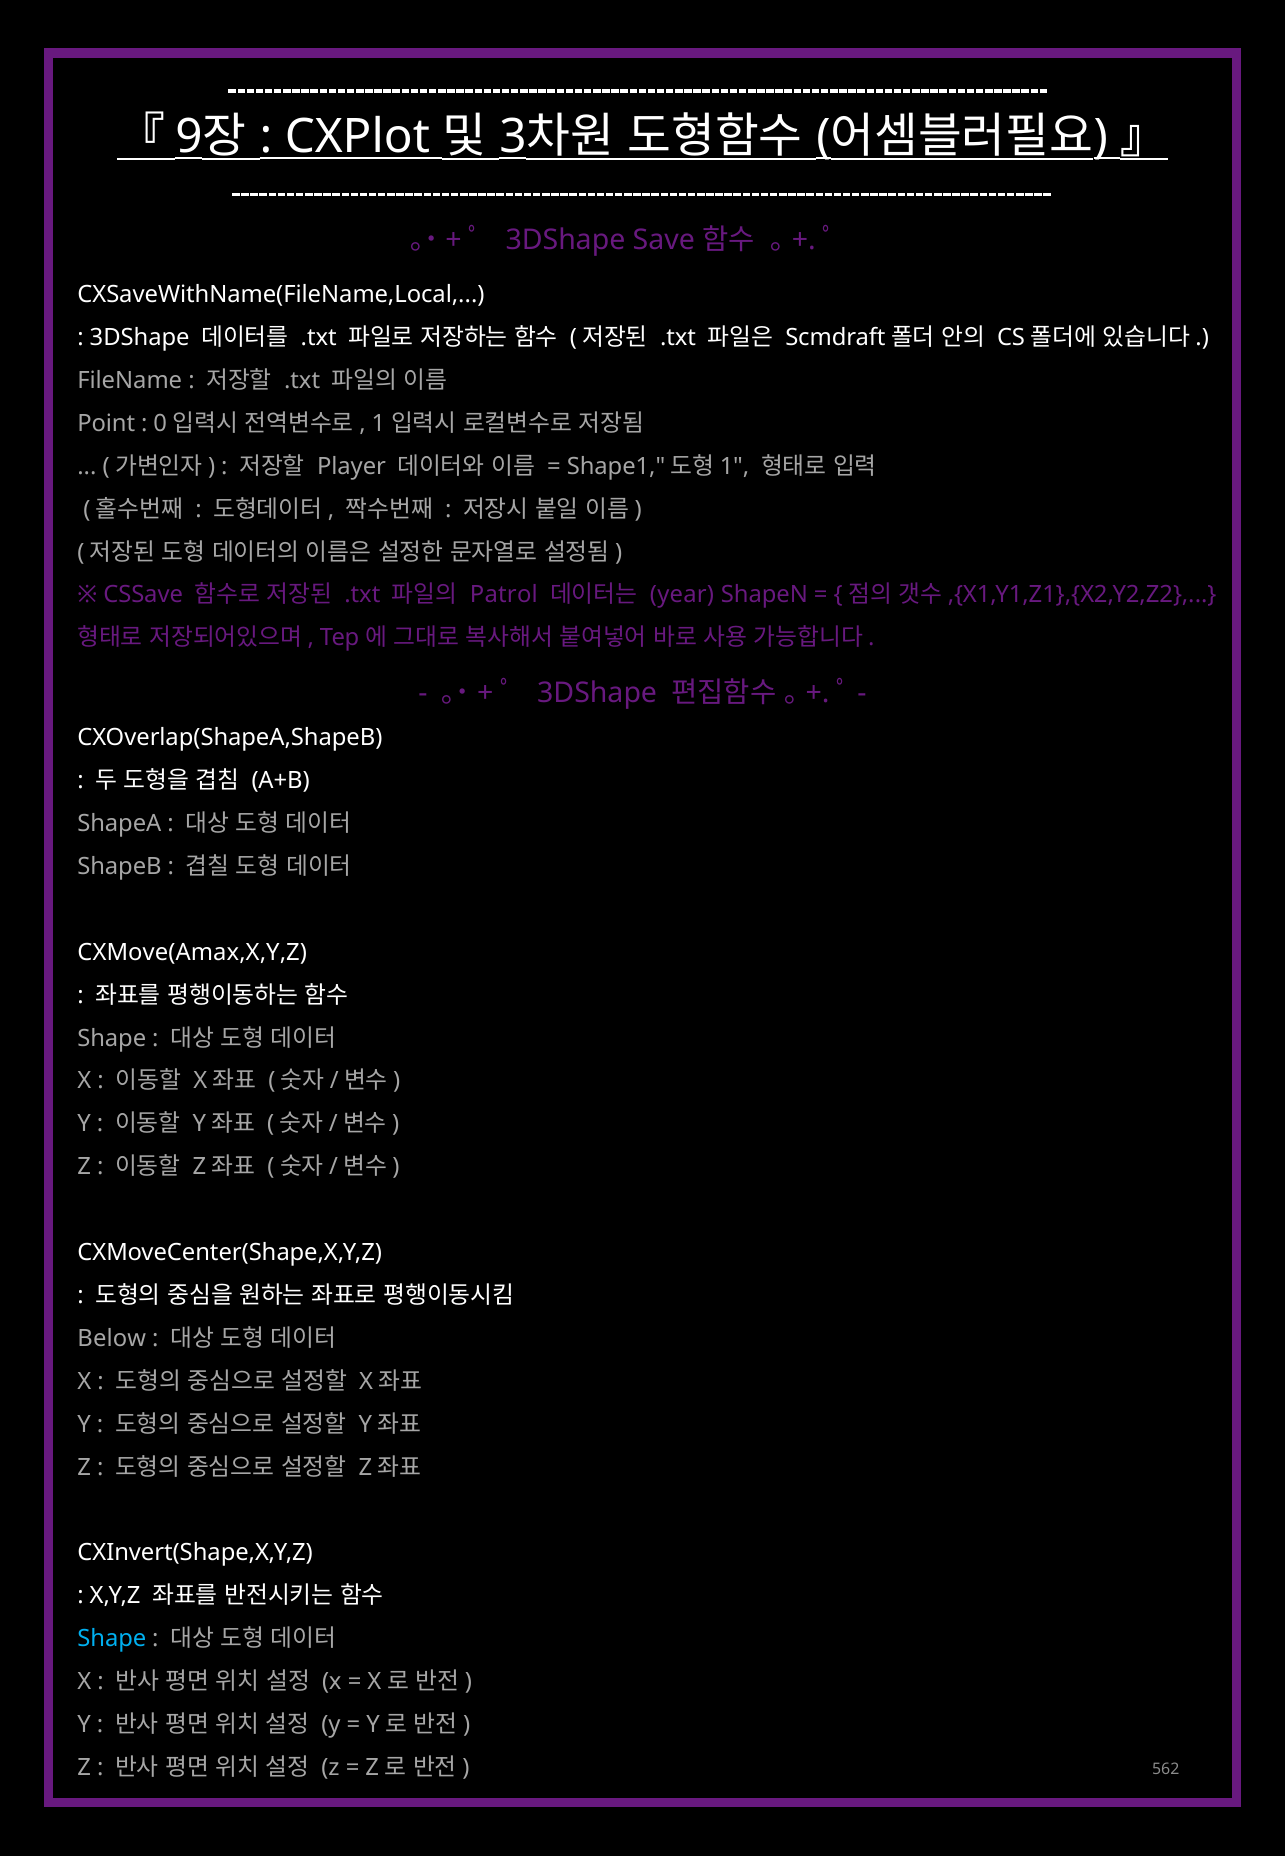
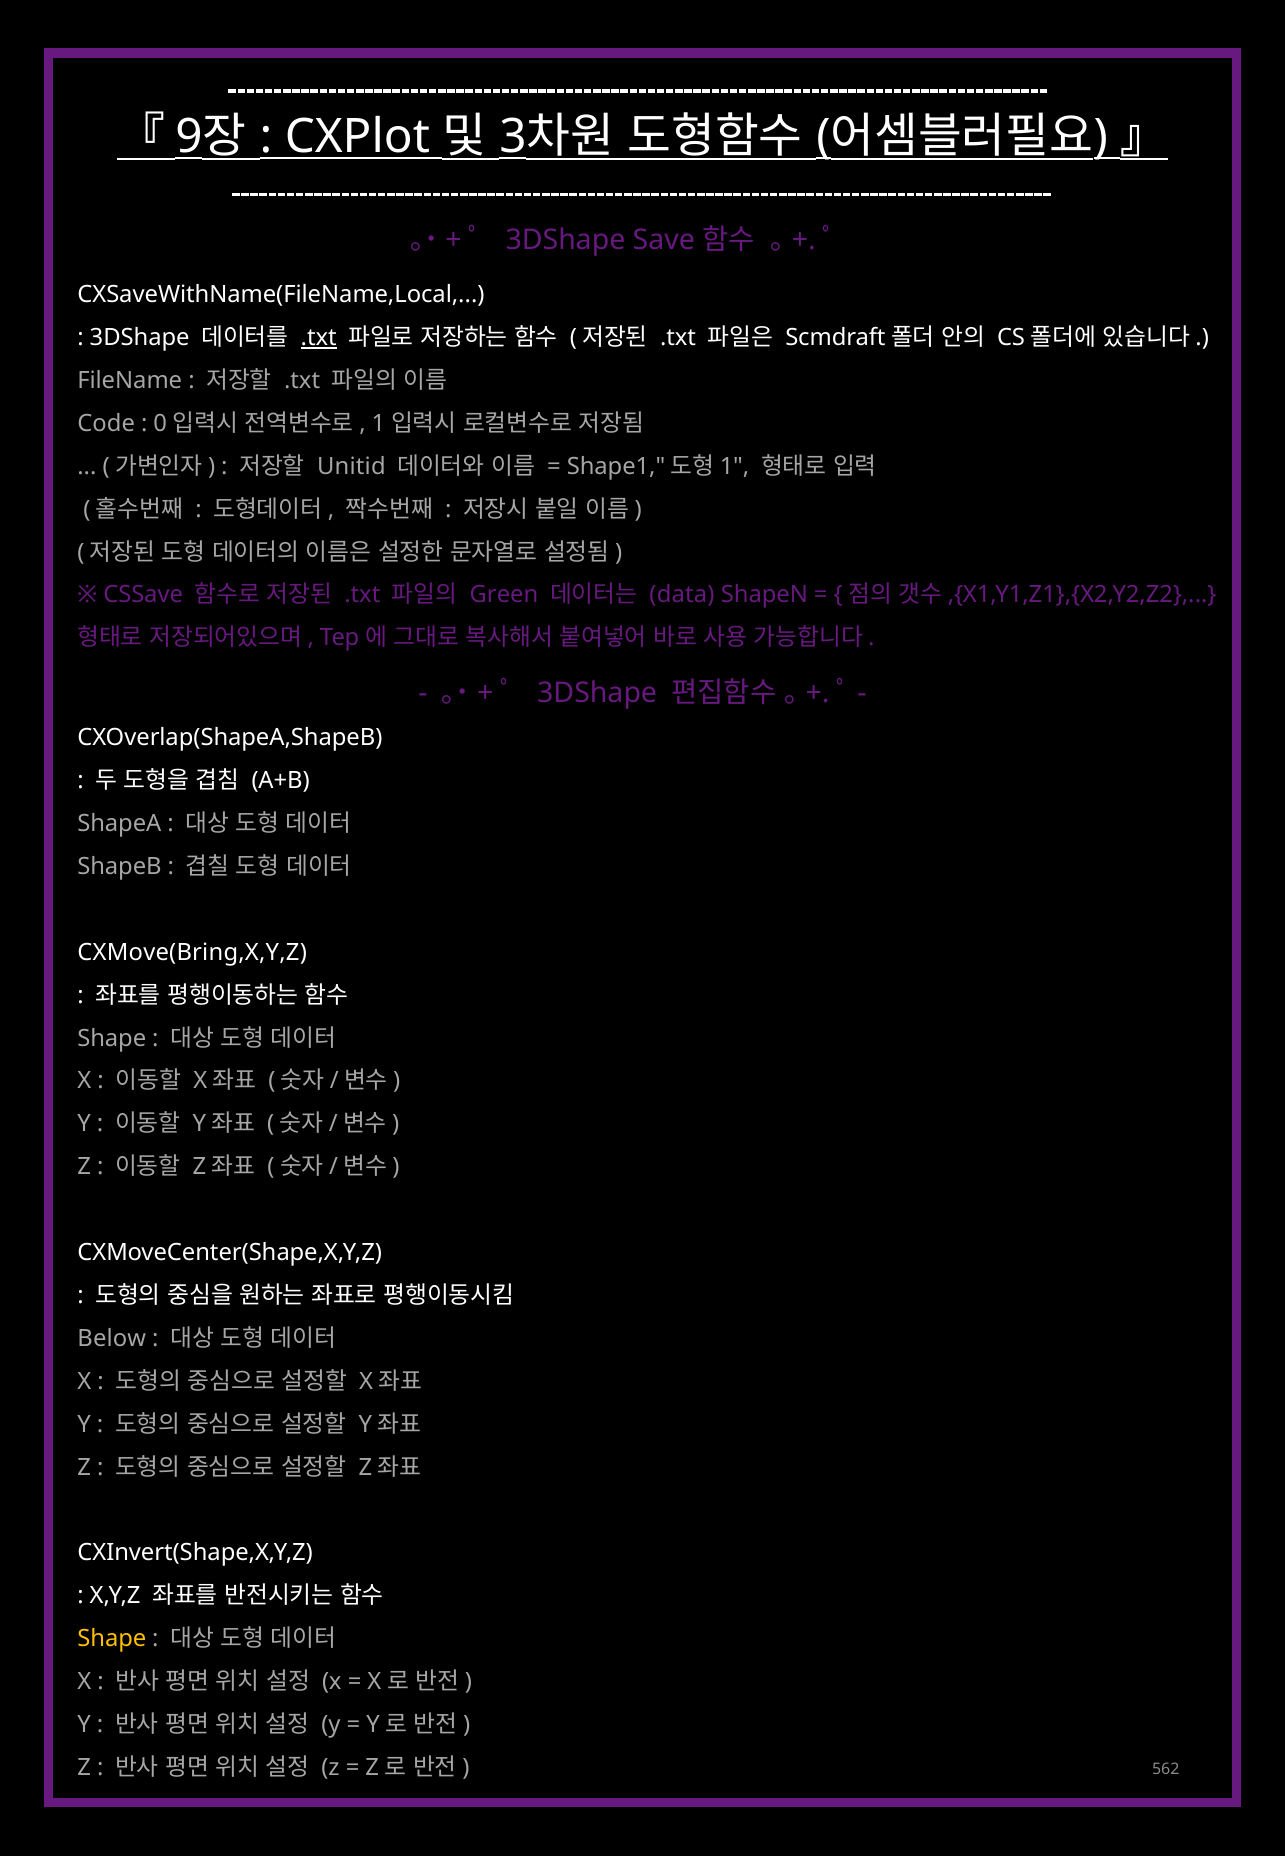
.txt underline: none -> present (319, 338)
Point: Point -> Code (106, 424)
Player: Player -> Unitid (351, 466)
Patrol: Patrol -> Green (504, 595)
year: year -> data (682, 595)
CXMove(Amax,X,Y,Z: CXMove(Amax,X,Y,Z -> CXMove(Bring,X,Y,Z (192, 952)
Shape colour: light blue -> yellow (112, 1639)
